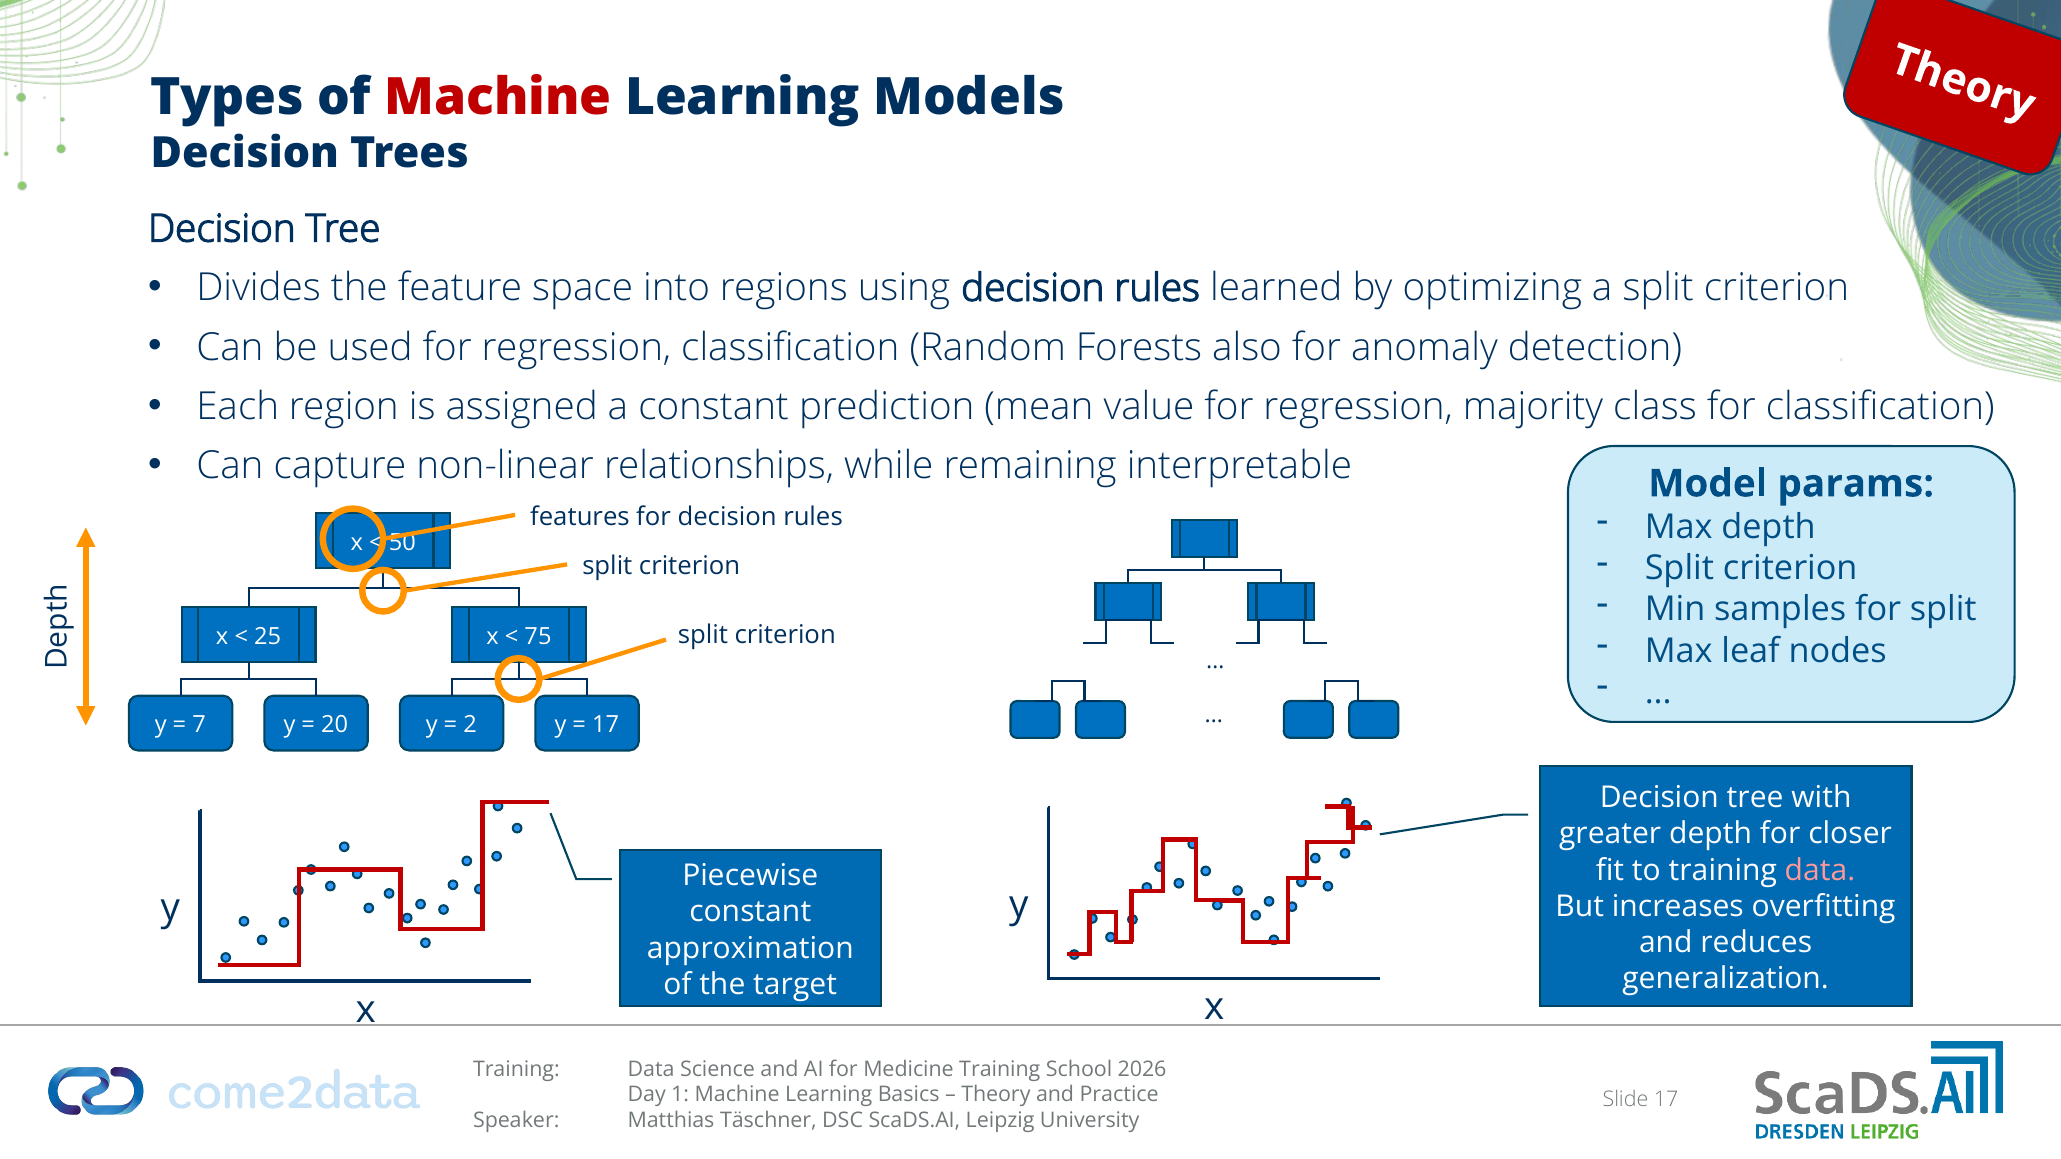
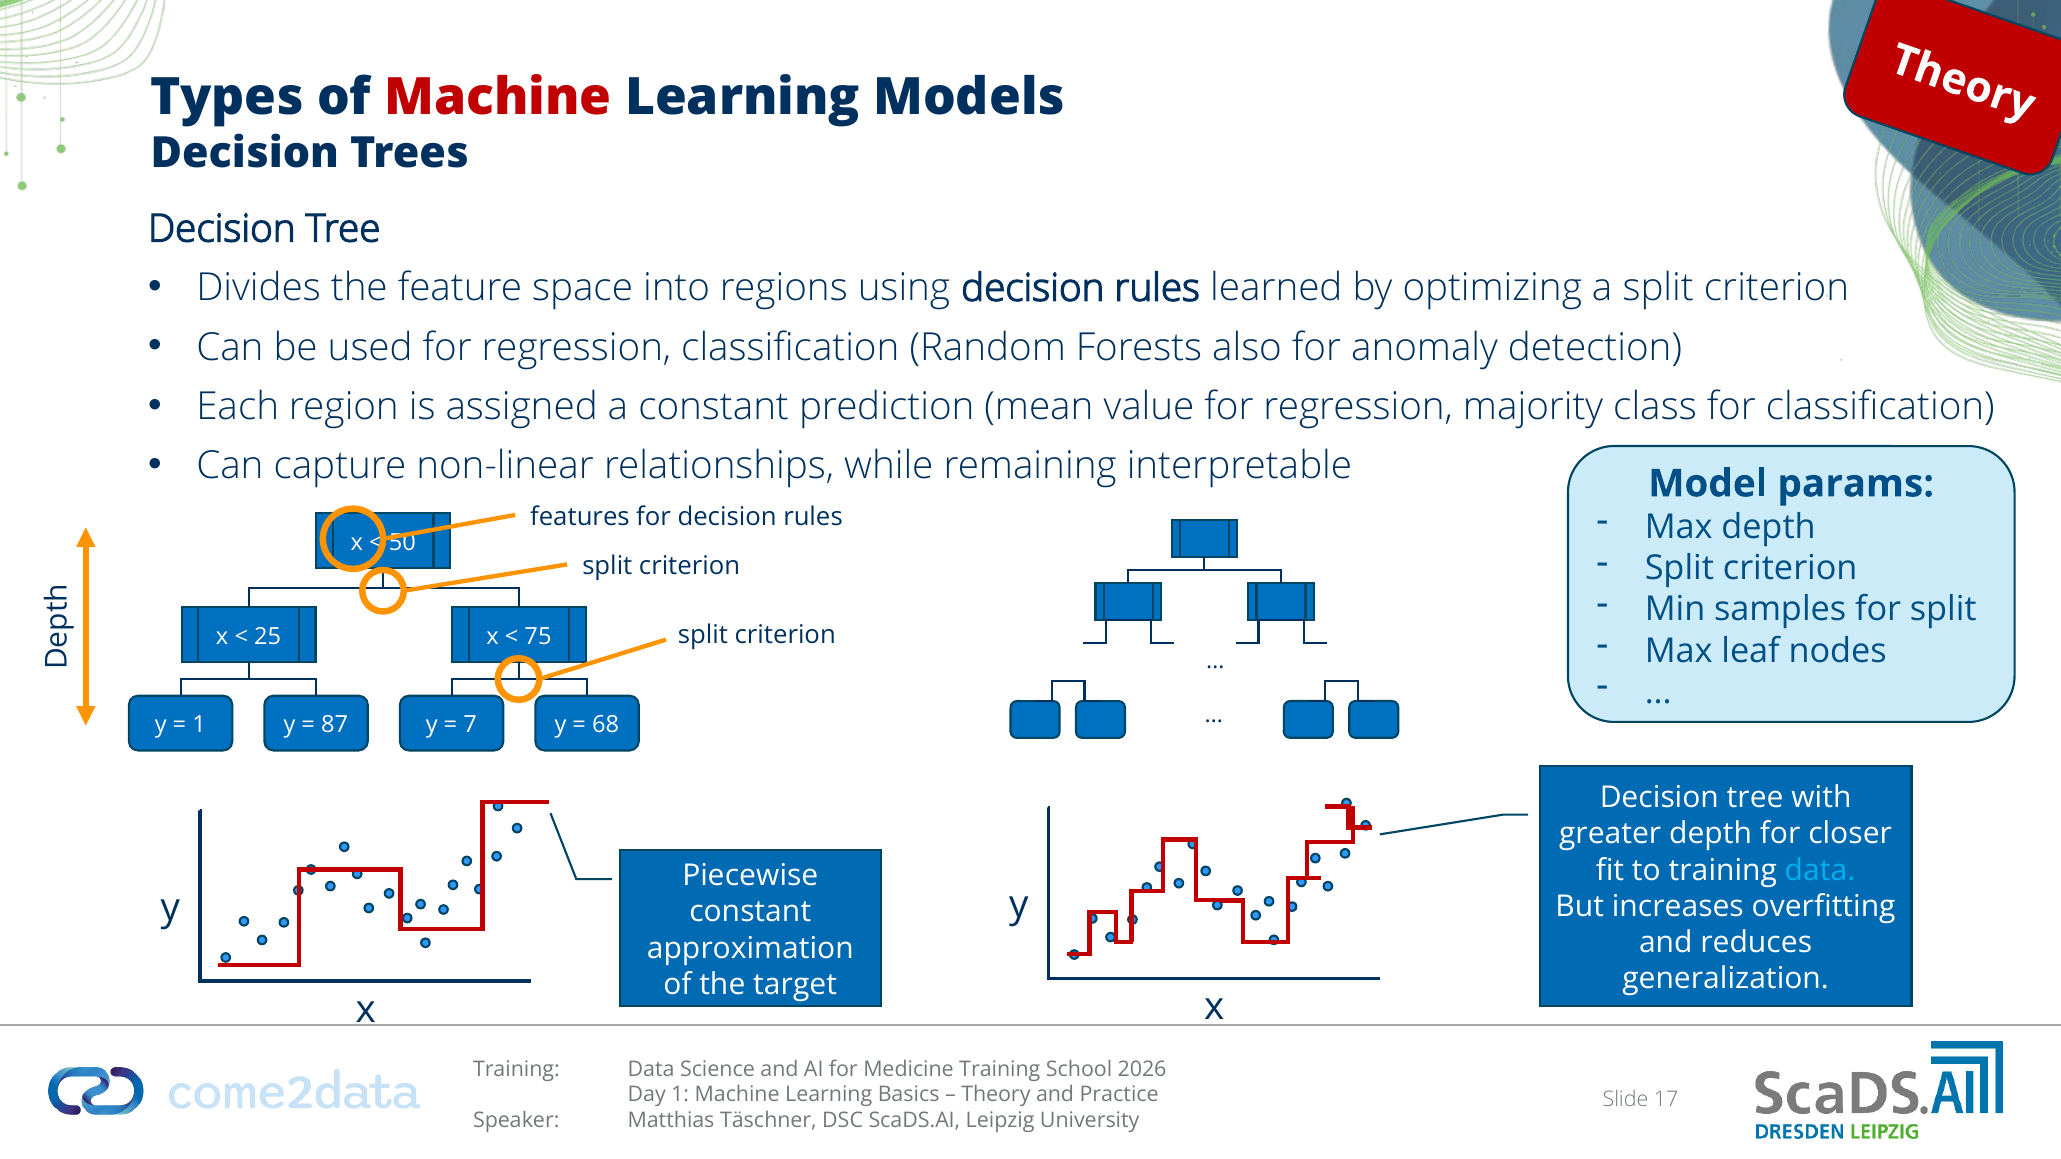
7: 7 -> 1 (199, 725)
20: 20 -> 87 (335, 725)
2: 2 -> 7 (470, 725)
17: 17 -> 68 (606, 725)
data colour: pink -> light blue (1820, 870)
